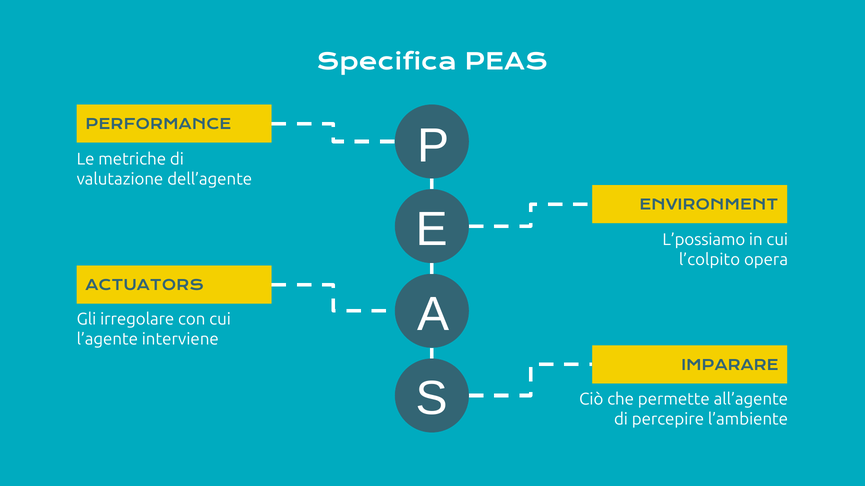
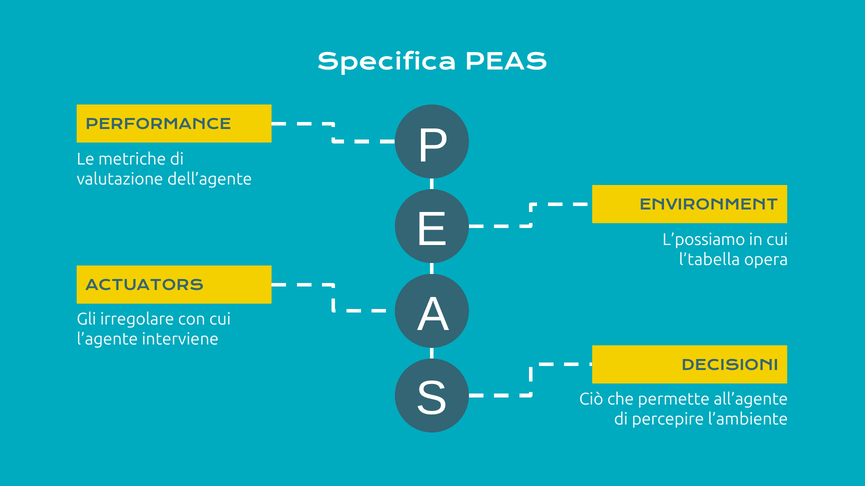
l’colpito: l’colpito -> l’tabella (709, 260)
IMPARARE: IMPARARE -> DECISIONI (730, 366)
